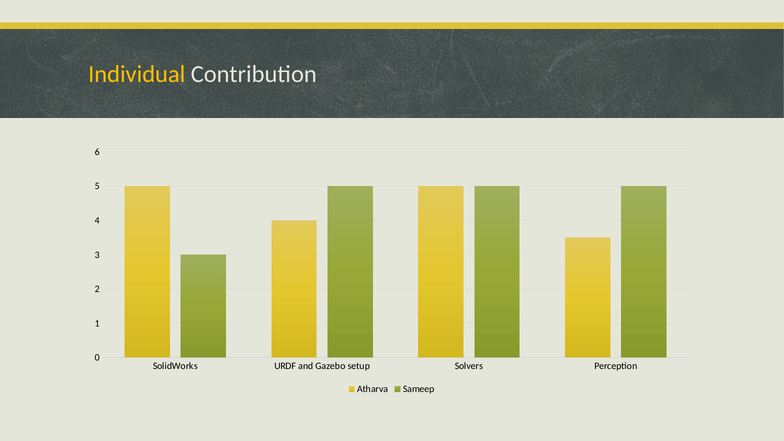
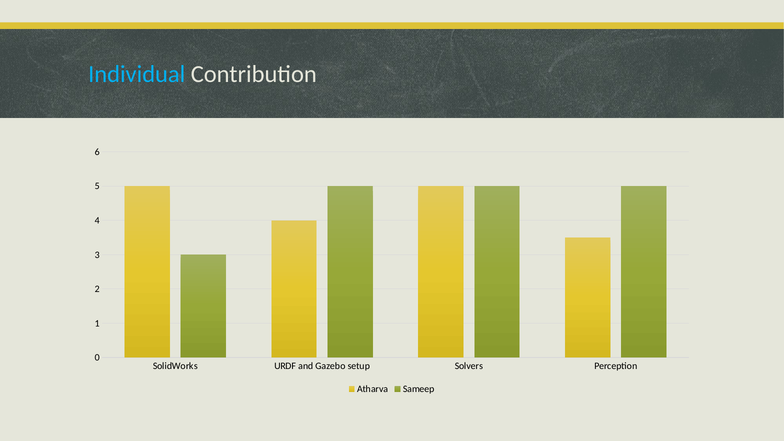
Individual colour: yellow -> light blue (137, 74)
